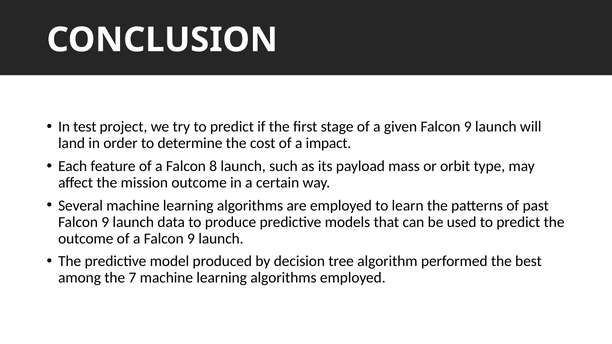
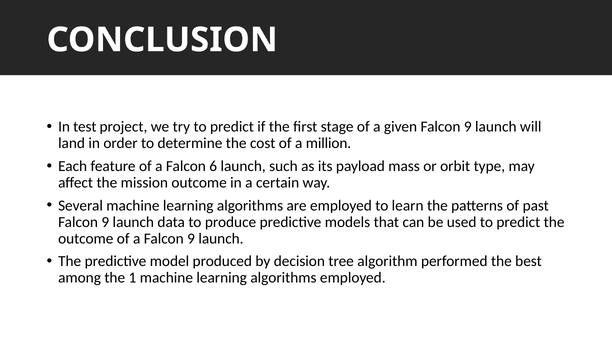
impact: impact -> million (328, 143)
8: 8 -> 6 (213, 166)
7: 7 -> 1 (132, 278)
